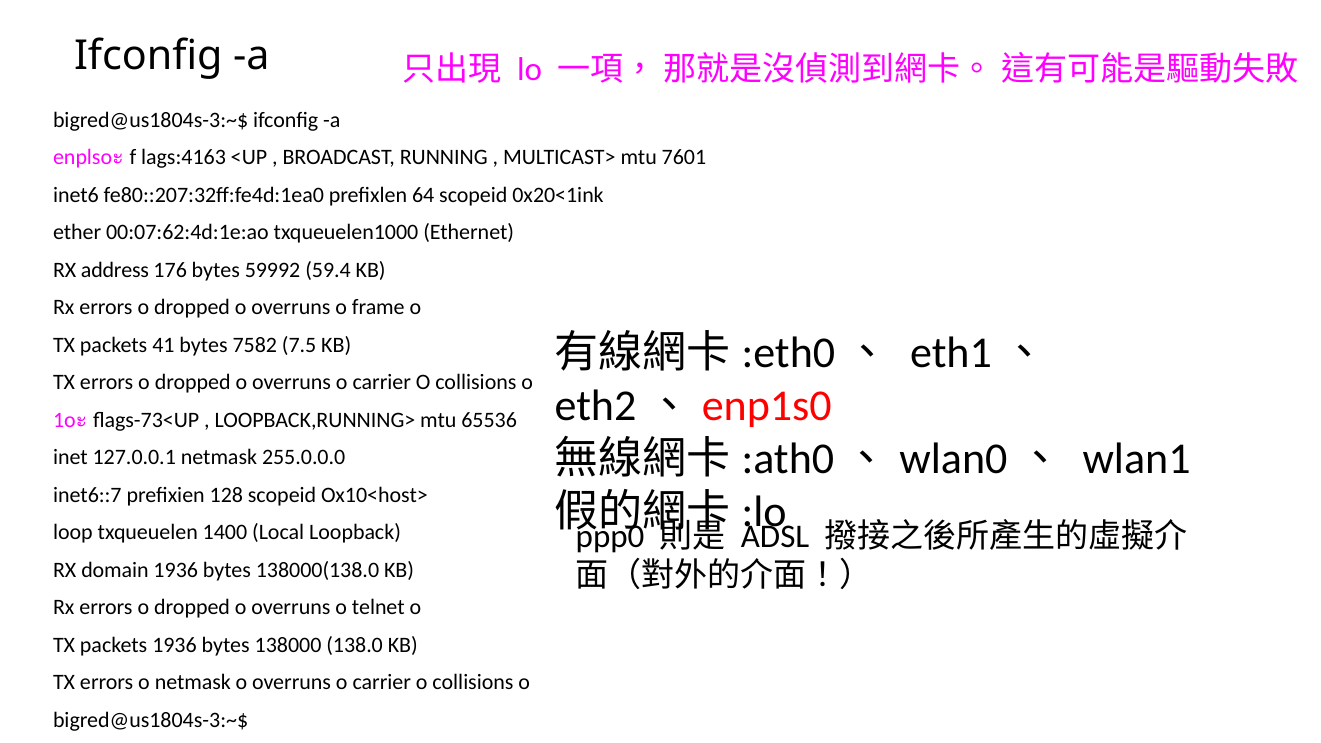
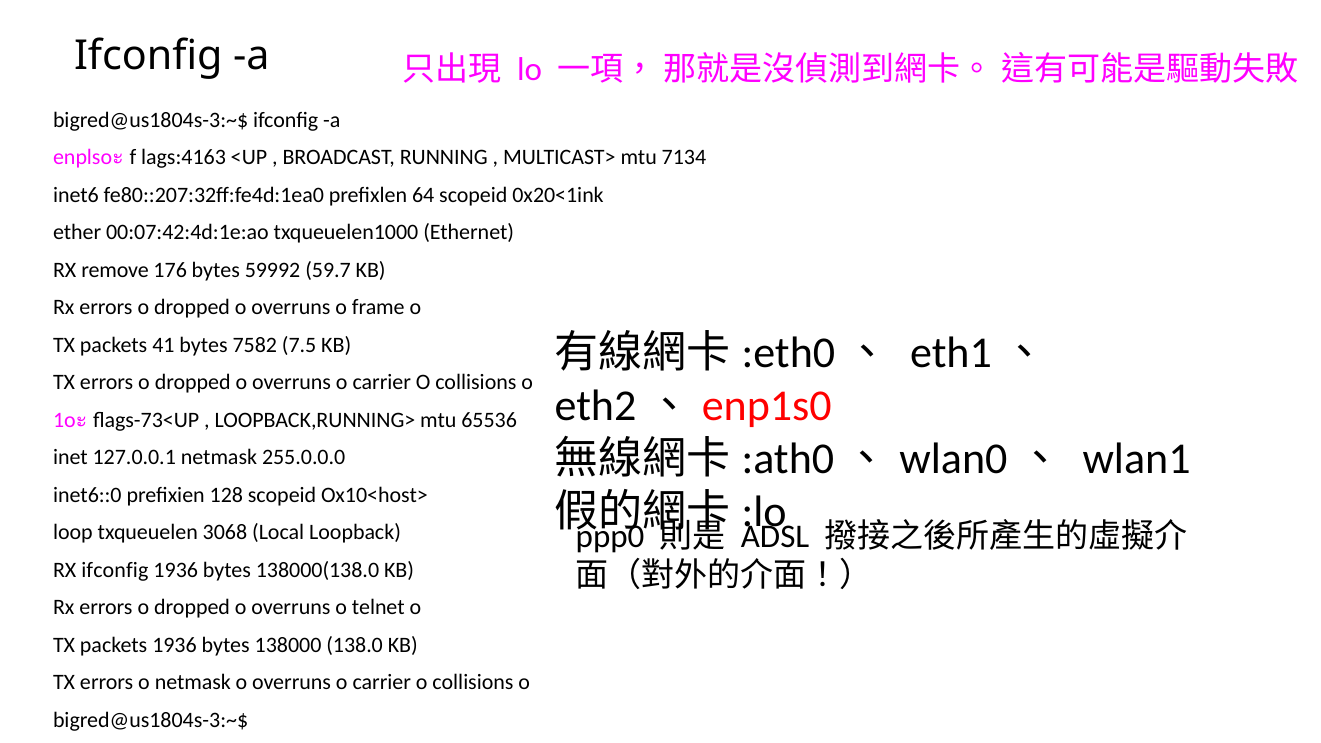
7601: 7601 -> 7134 (684, 157)
00:07:62:4d:1e:ao: 00:07:62:4d:1e:ao -> 00:07:42:4d:1e:ao (187, 232)
address: address -> remove (115, 270)
59.4: 59.4 -> 59.7 (328, 270)
inet6::7: inet6::7 -> inet6::0 (87, 495)
1400: 1400 -> 3068 (225, 533)
RX domain: domain -> ifconfig (115, 570)
